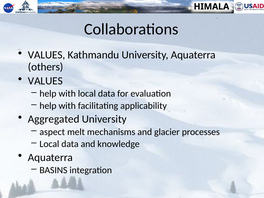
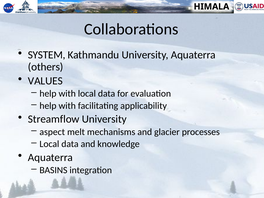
VALUES: VALUES -> SYSTEM (47, 55)
Aggregated: Aggregated -> Streamflow (54, 119)
